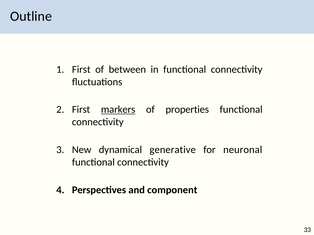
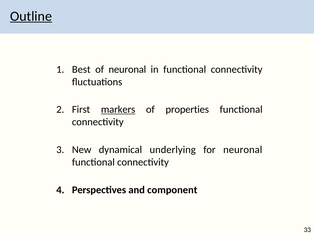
Outline underline: none -> present (31, 16)
First: First -> Best (81, 69)
of between: between -> neuronal (127, 69)
generative: generative -> underlying (173, 150)
